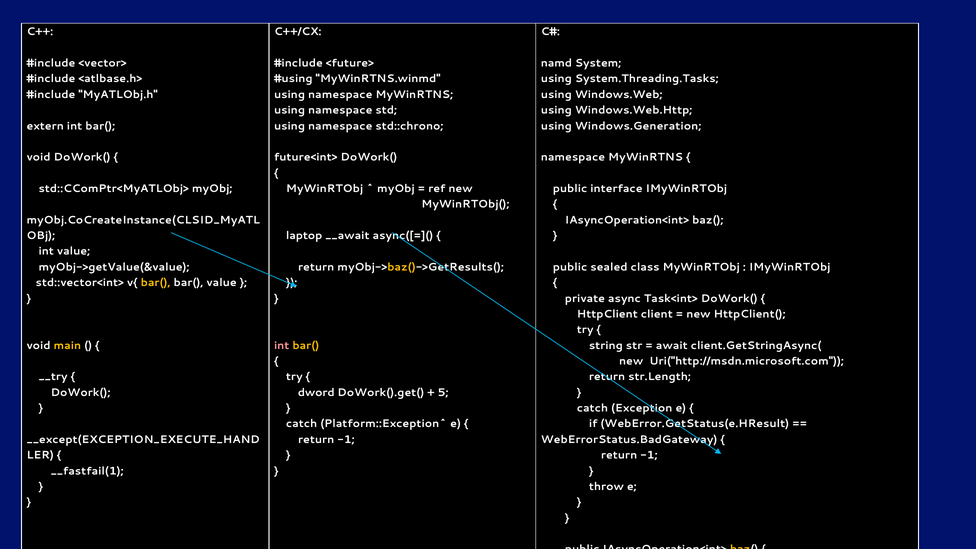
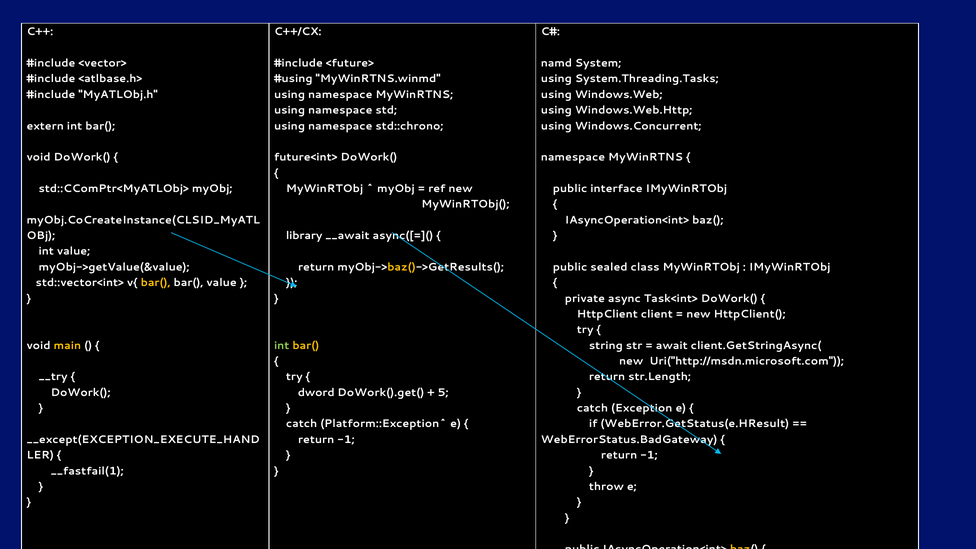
Windows.Generation: Windows.Generation -> Windows.Concurrent (638, 126)
laptop: laptop -> library (304, 236)
int colour: pink -> light green (282, 345)
